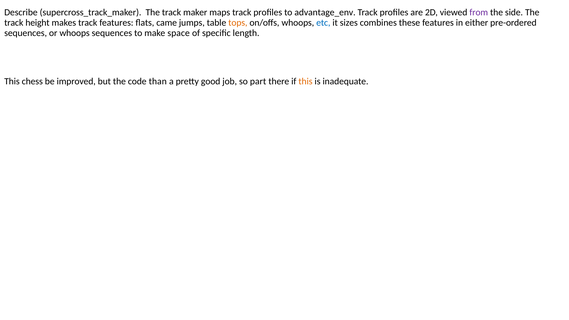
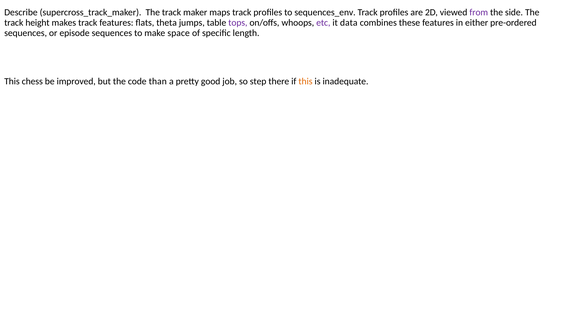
advantage_env: advantage_env -> sequences_env (325, 13)
came: came -> theta (167, 23)
tops colour: orange -> purple (238, 23)
etc colour: blue -> purple (323, 23)
sizes: sizes -> data (349, 23)
or whoops: whoops -> episode (75, 33)
part: part -> step (258, 81)
